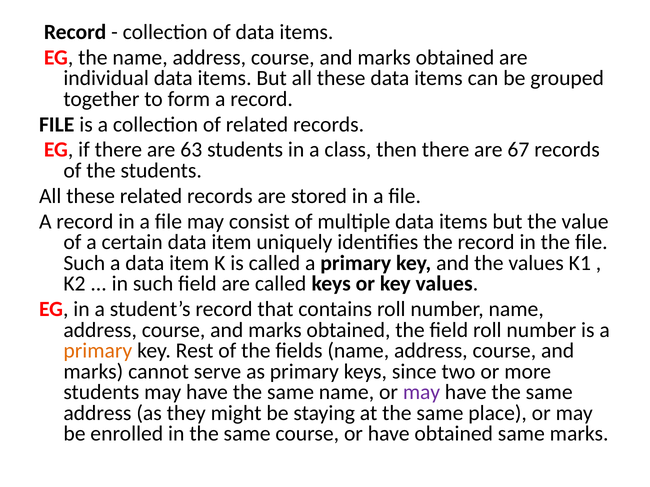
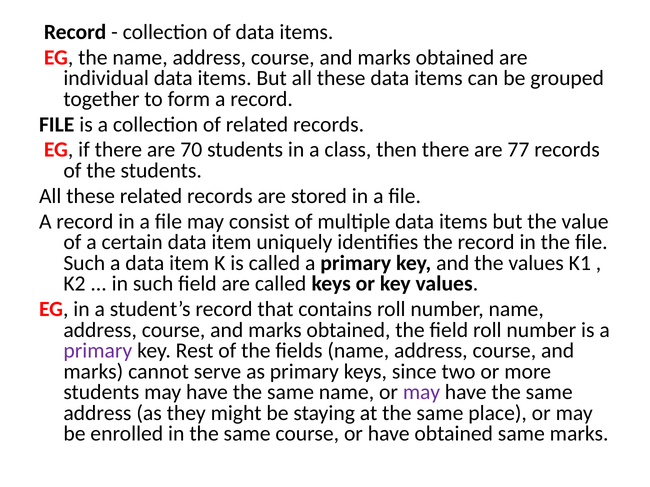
63: 63 -> 70 (191, 150)
67: 67 -> 77 (518, 150)
primary colour: orange -> purple (98, 351)
